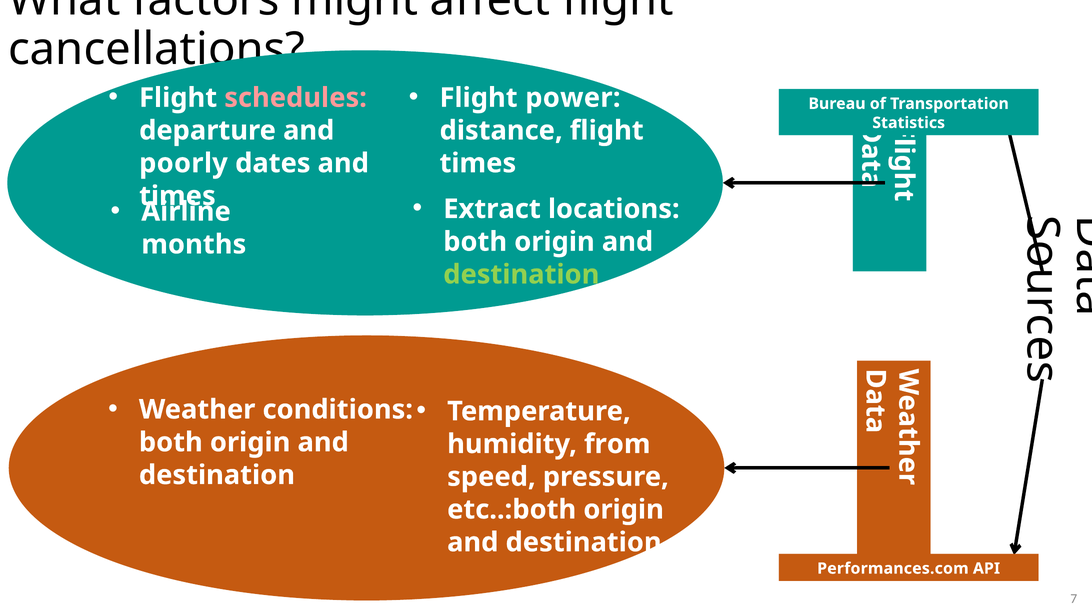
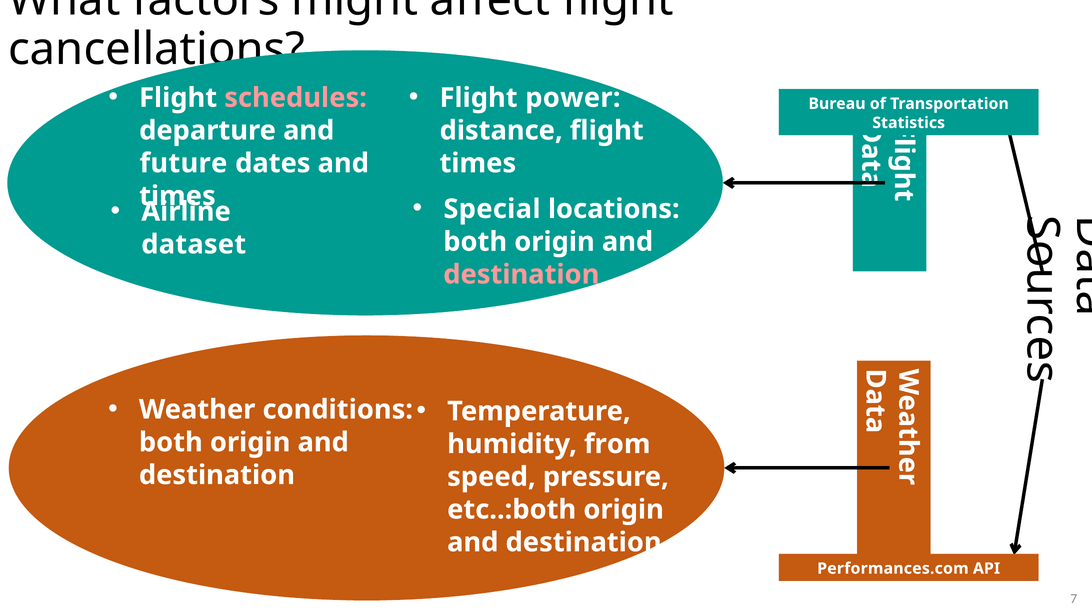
poorly: poorly -> future (183, 163)
Extract: Extract -> Special (492, 209)
months: months -> dataset (194, 245)
destination colour: light green -> pink (521, 275)
